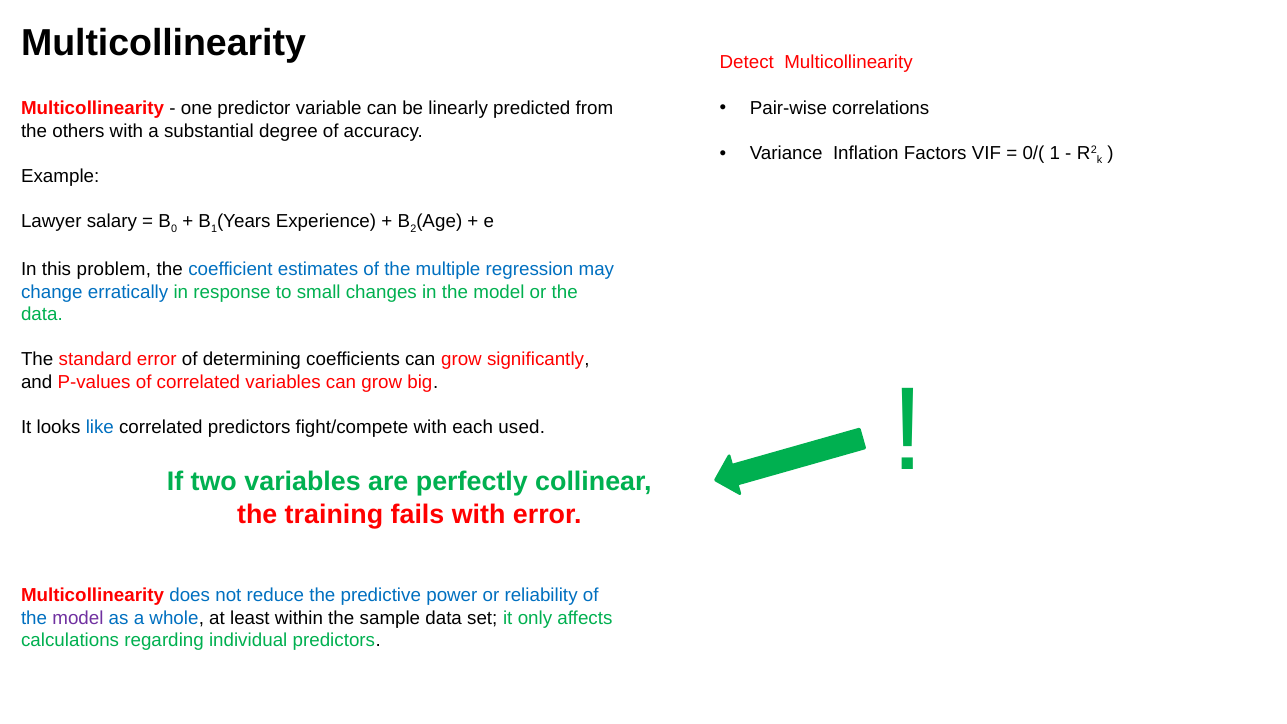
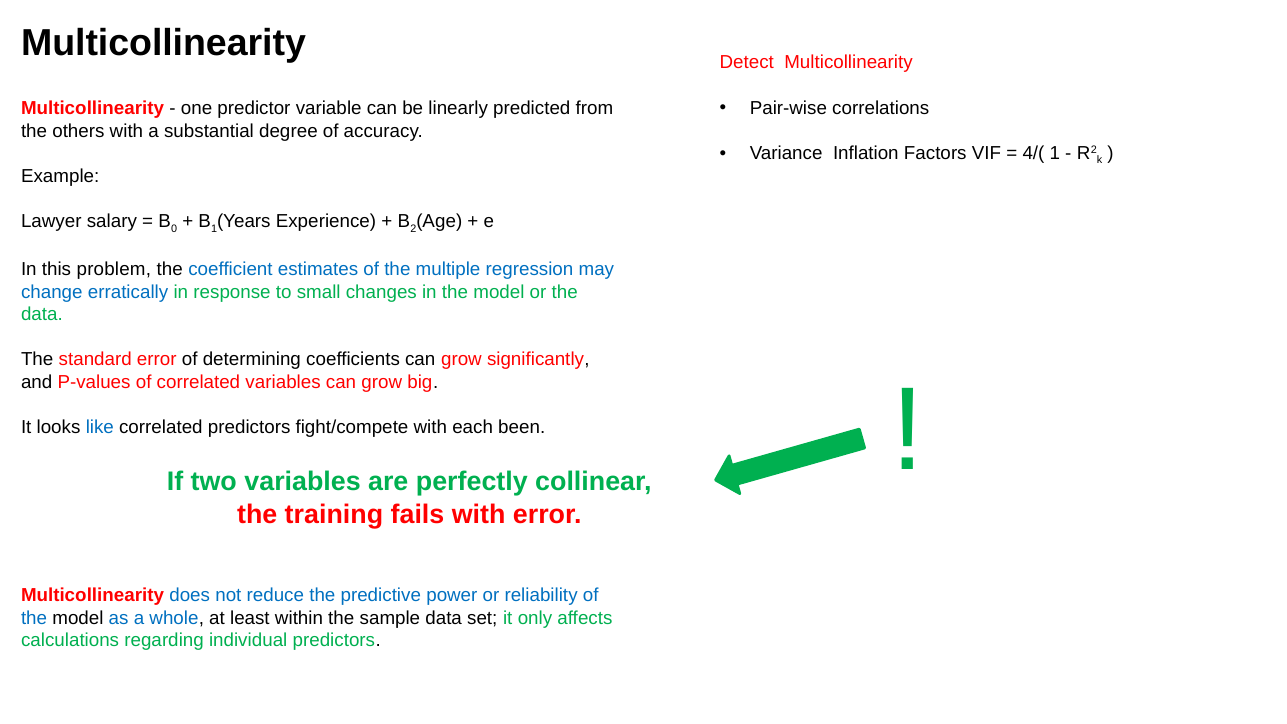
0/(: 0/( -> 4/( (1033, 153)
used: used -> been (522, 427)
model colour: purple -> black (78, 618)
